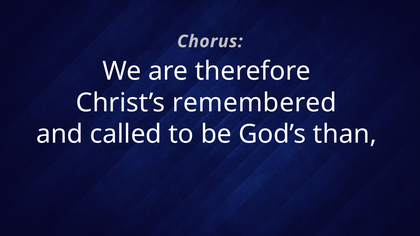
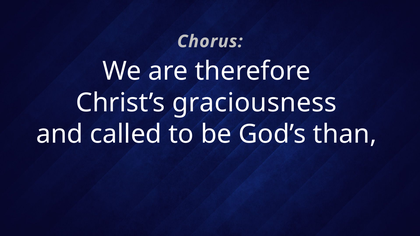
remembered: remembered -> graciousness (254, 103)
